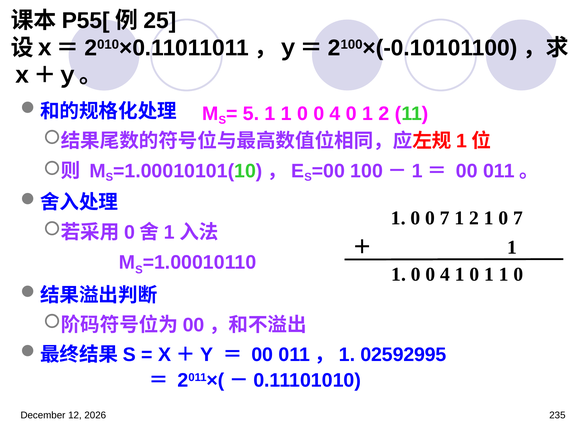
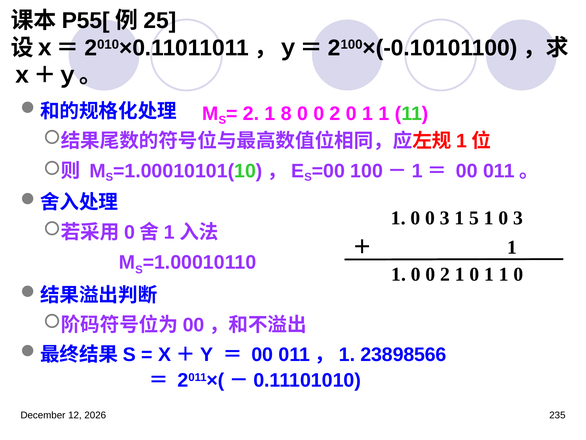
5: 5 -> 2 (251, 114)
1: 1 -> 8 (286, 114)
4: 4 -> 2 (335, 114)
2: 2 -> 1 (384, 114)
0 0 7: 7 -> 3 (445, 218)
2: 2 -> 5 (474, 218)
1 0 7: 7 -> 3 (518, 218)
4: 4 -> 2 (445, 274)
02592995: 02592995 -> 23898566 (403, 354)
